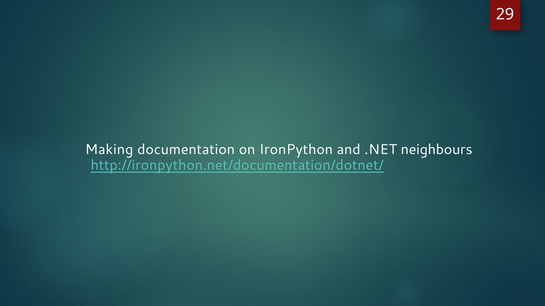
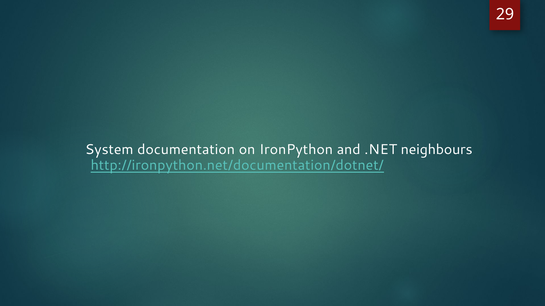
Making: Making -> System (109, 150)
